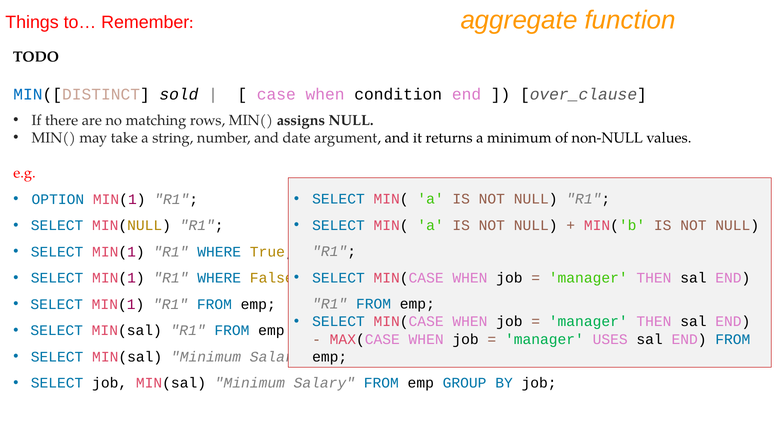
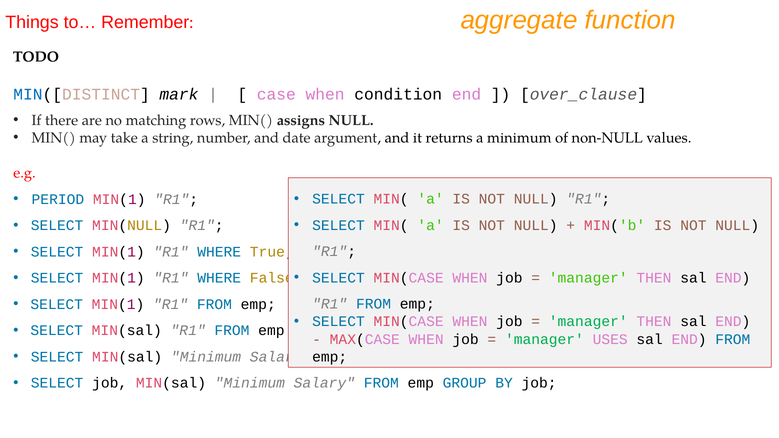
sold: sold -> mark (179, 94)
OPTION: OPTION -> PERIOD (58, 199)
